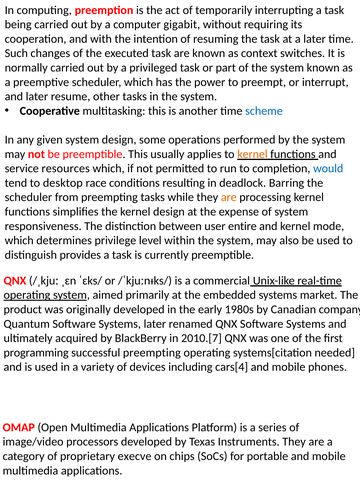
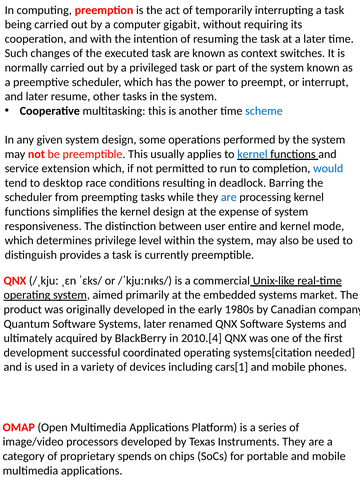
kernel colour: orange -> blue (252, 154)
resources: resources -> extension (66, 168)
are colour: orange -> blue (229, 197)
2010.[7: 2010.[7 -> 2010.[4 (201, 338)
programming: programming -> development (36, 353)
successful preempting: preempting -> coordinated (152, 353)
cars[4: cars[4 -> cars[1 (232, 367)
execve: execve -> spends (135, 456)
